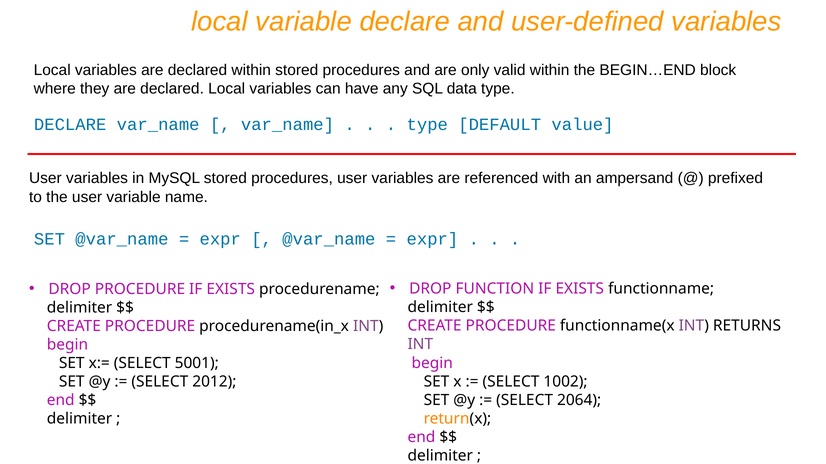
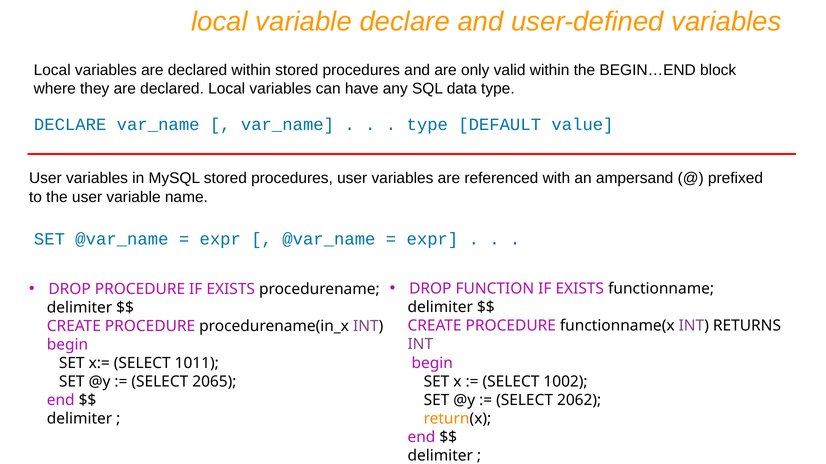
5001: 5001 -> 1011 (197, 364)
2012: 2012 -> 2065 (214, 382)
2064: 2064 -> 2062 (579, 401)
